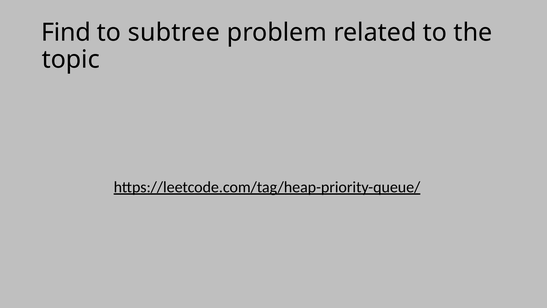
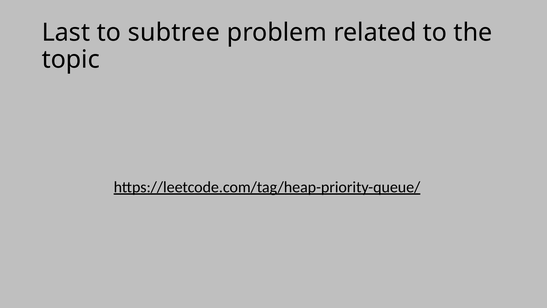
Find: Find -> Last (66, 32)
